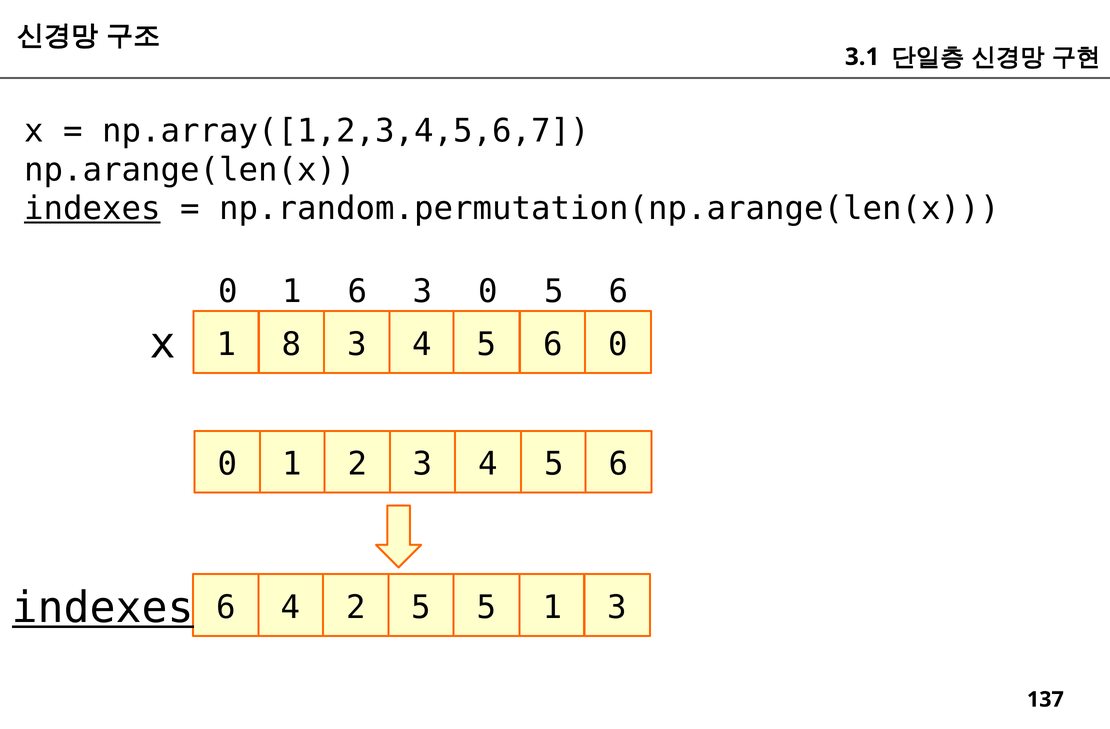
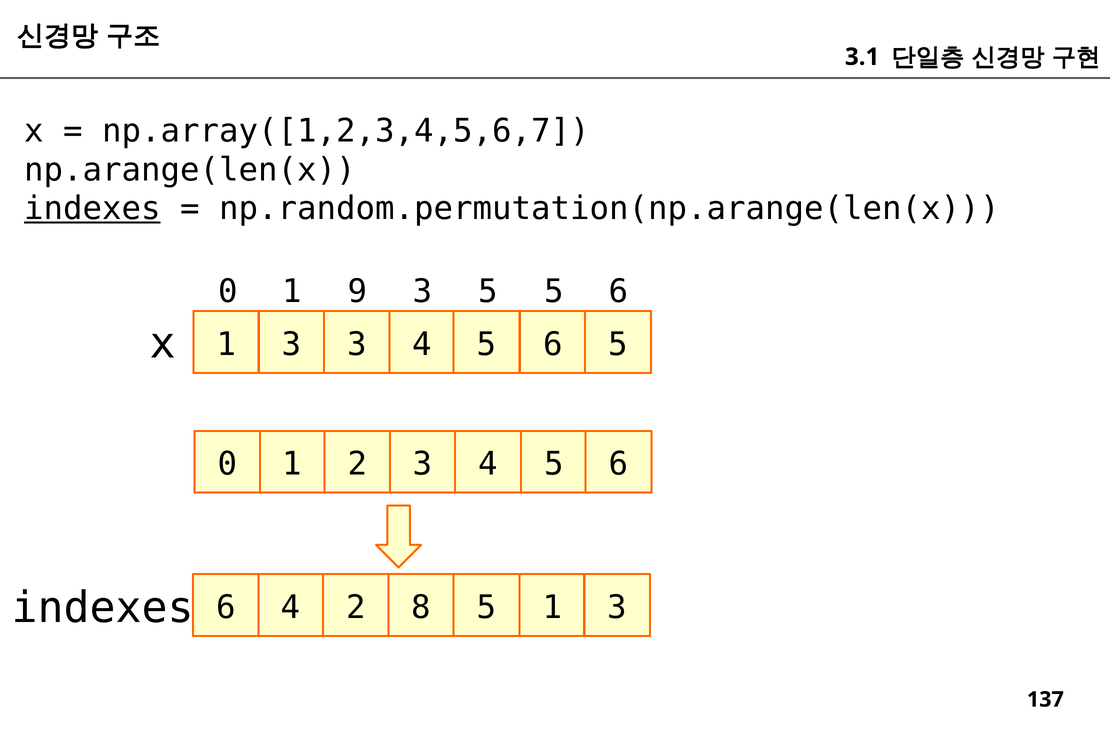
1 6: 6 -> 9 (357, 291)
3 0: 0 -> 5 (488, 291)
8: 8 -> 3 (292, 344)
0: 0 -> 5 (618, 344)
indexes underline: present -> none (103, 608)
2 5: 5 -> 8 (421, 607)
